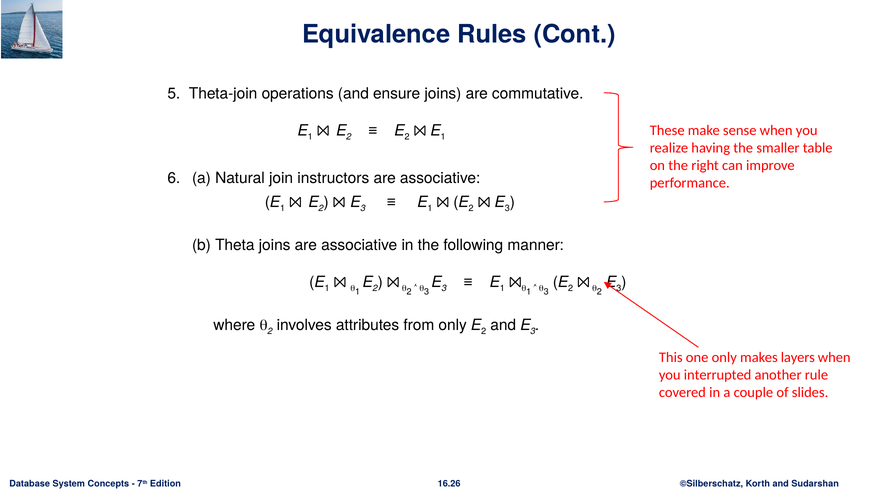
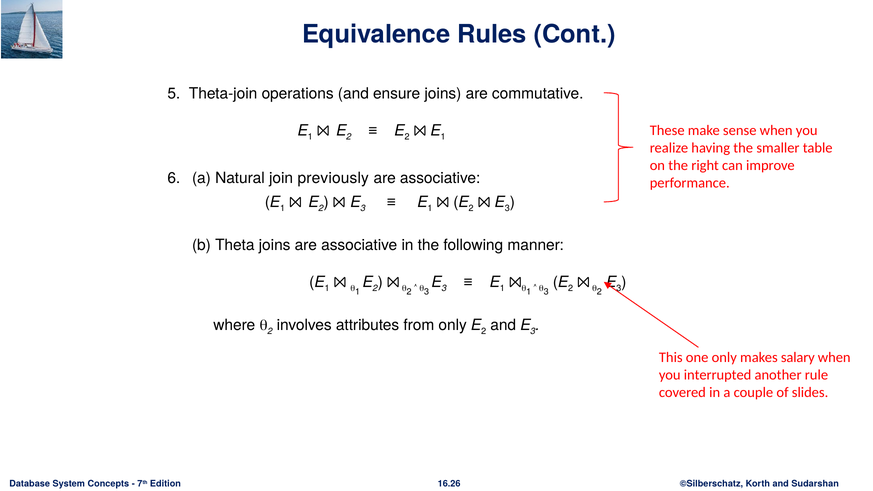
instructors: instructors -> previously (333, 178)
layers: layers -> salary (798, 357)
